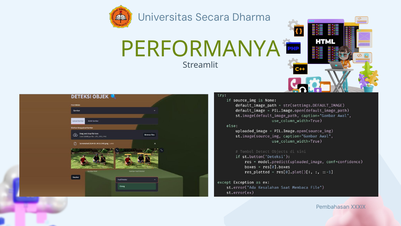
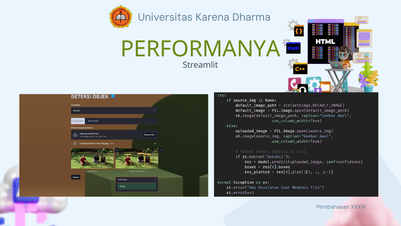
Secara: Secara -> Karena (212, 17)
